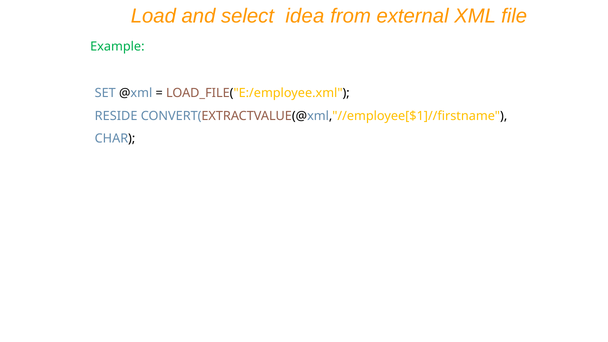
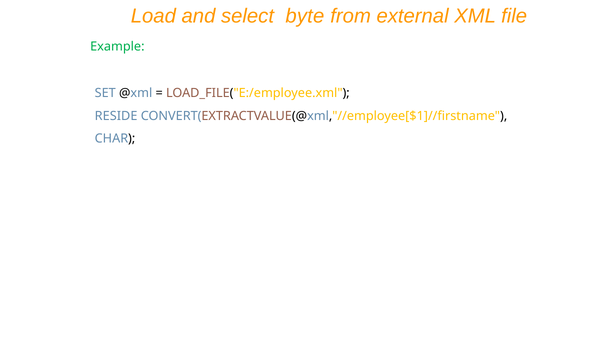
idea: idea -> byte (305, 16)
